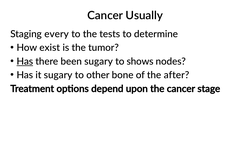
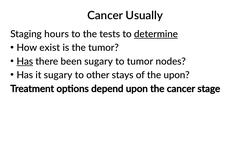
every: every -> hours (57, 34)
determine underline: none -> present (156, 34)
to shows: shows -> tumor (140, 62)
bone: bone -> stays (123, 75)
the after: after -> upon (177, 75)
